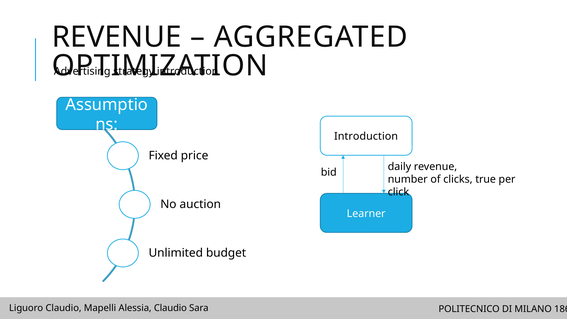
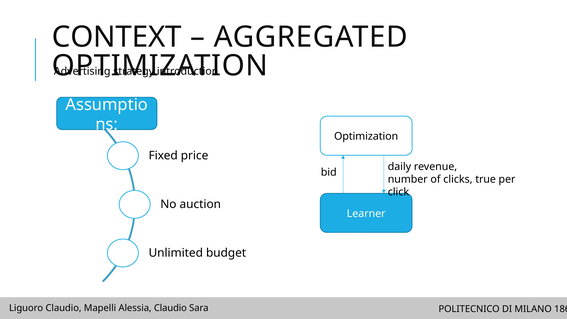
REVENUE: REVENUE -> CONTEXT (117, 37)
Introduction: Introduction -> Optimization (366, 136)
